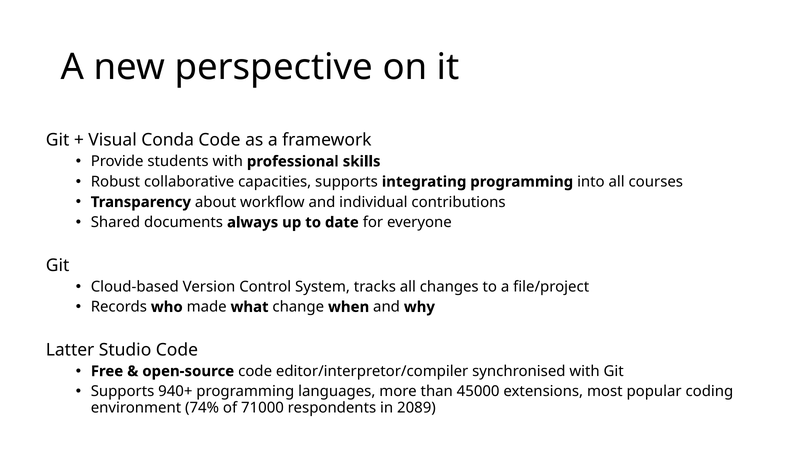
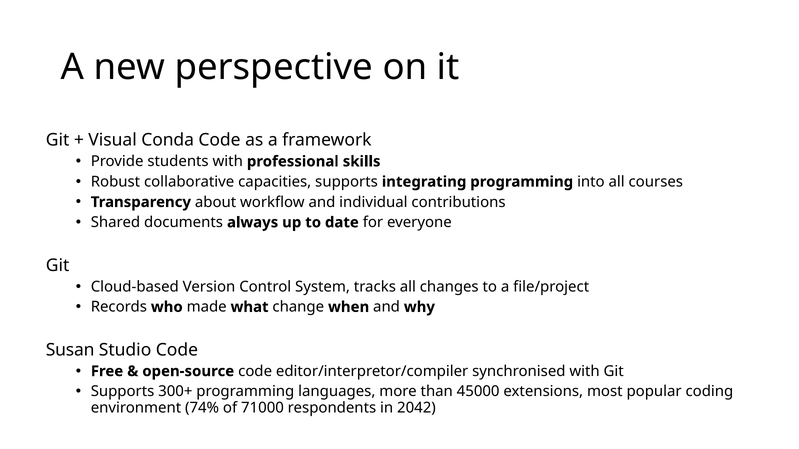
Latter: Latter -> Susan (70, 350)
940+: 940+ -> 300+ (175, 392)
2089: 2089 -> 2042 (416, 408)
